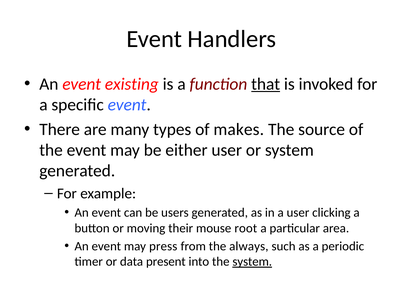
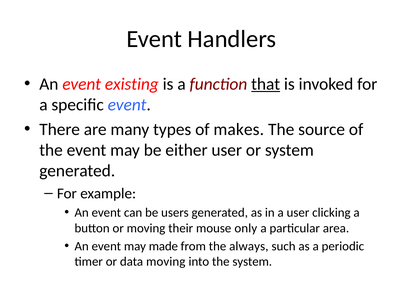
root: root -> only (246, 228)
press: press -> made (163, 246)
data present: present -> moving (166, 262)
system underline: present -> none (252, 262)
